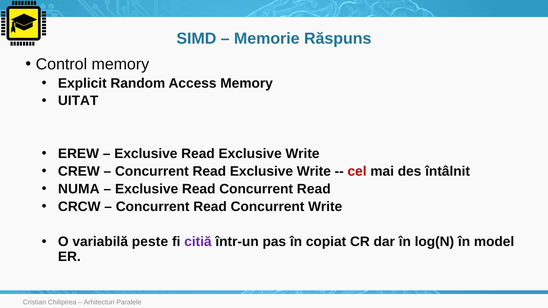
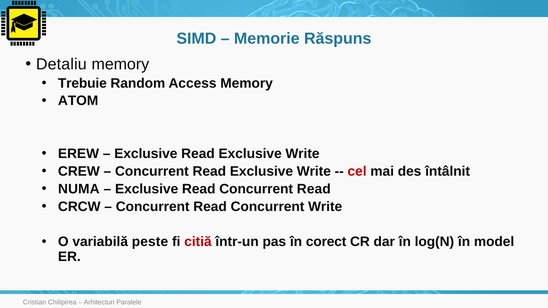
Control: Control -> Detaliu (61, 64)
Explicit: Explicit -> Trebuie (82, 83)
UITAT: UITAT -> ATOM (78, 101)
citiă colour: purple -> red (198, 242)
copiat: copiat -> corect (326, 242)
